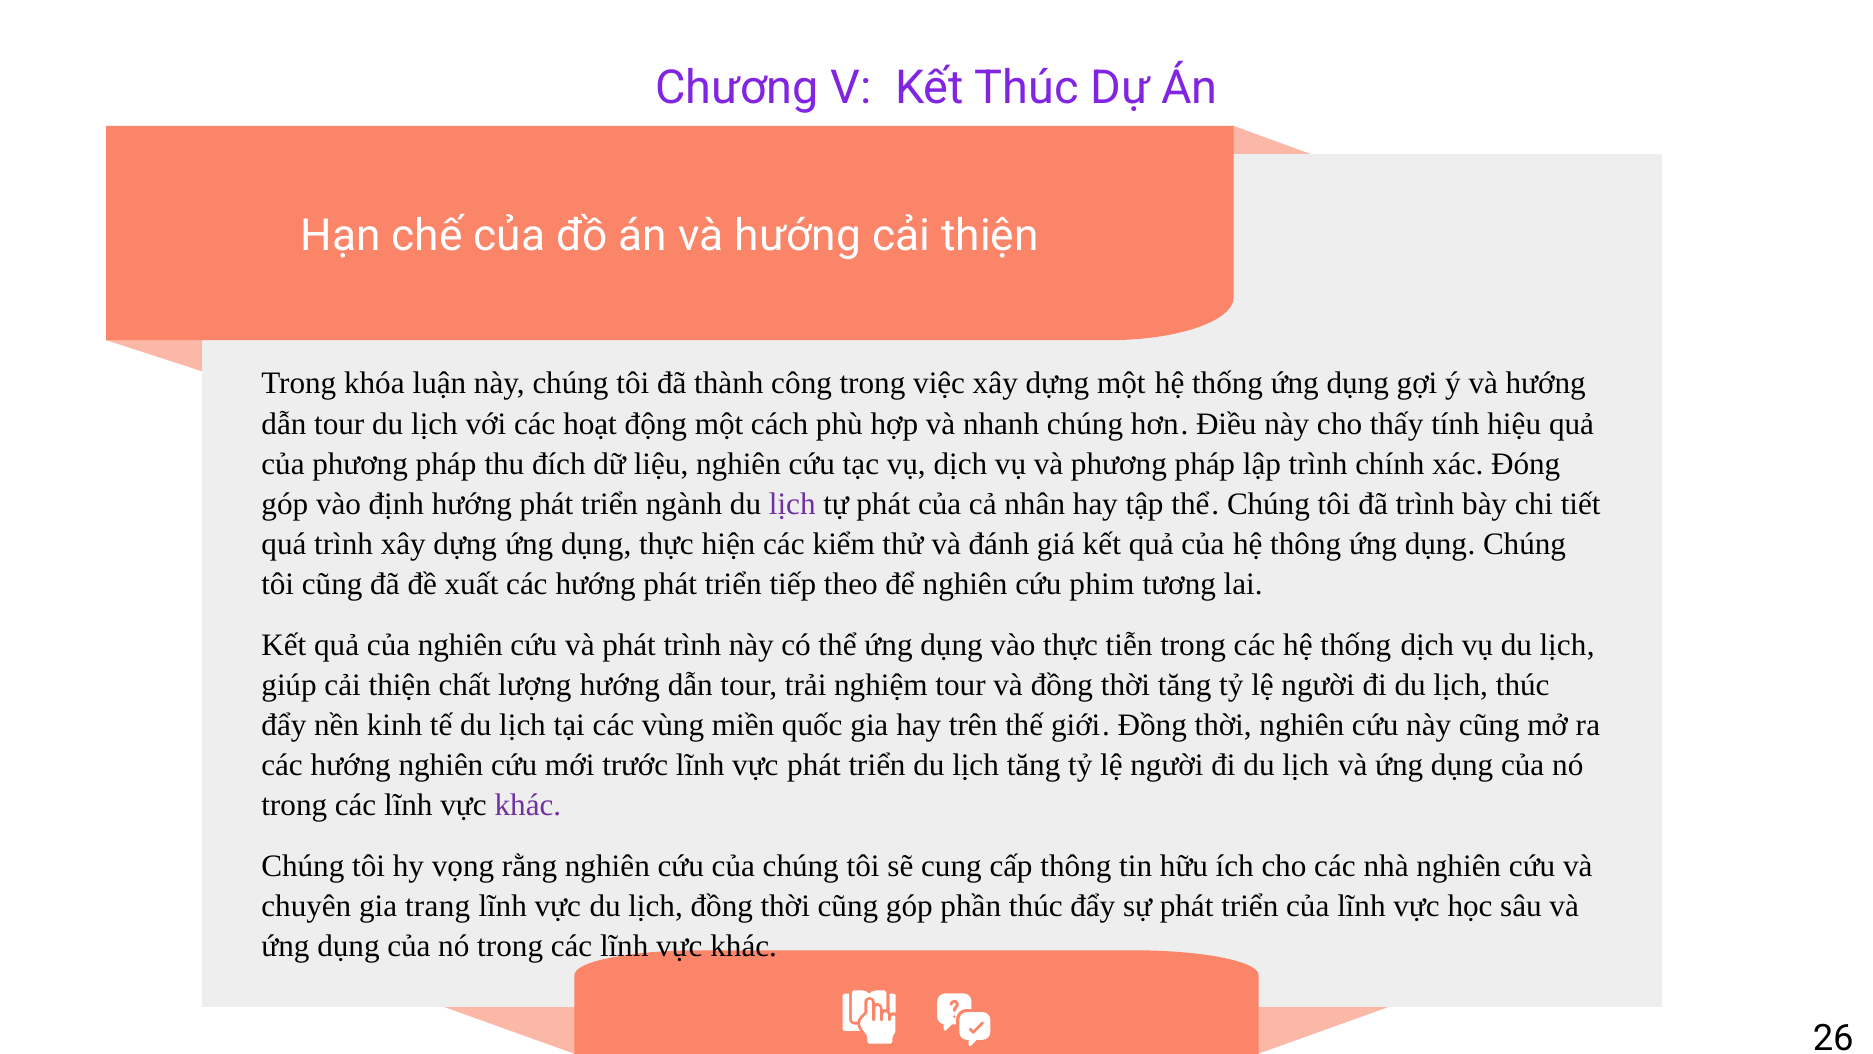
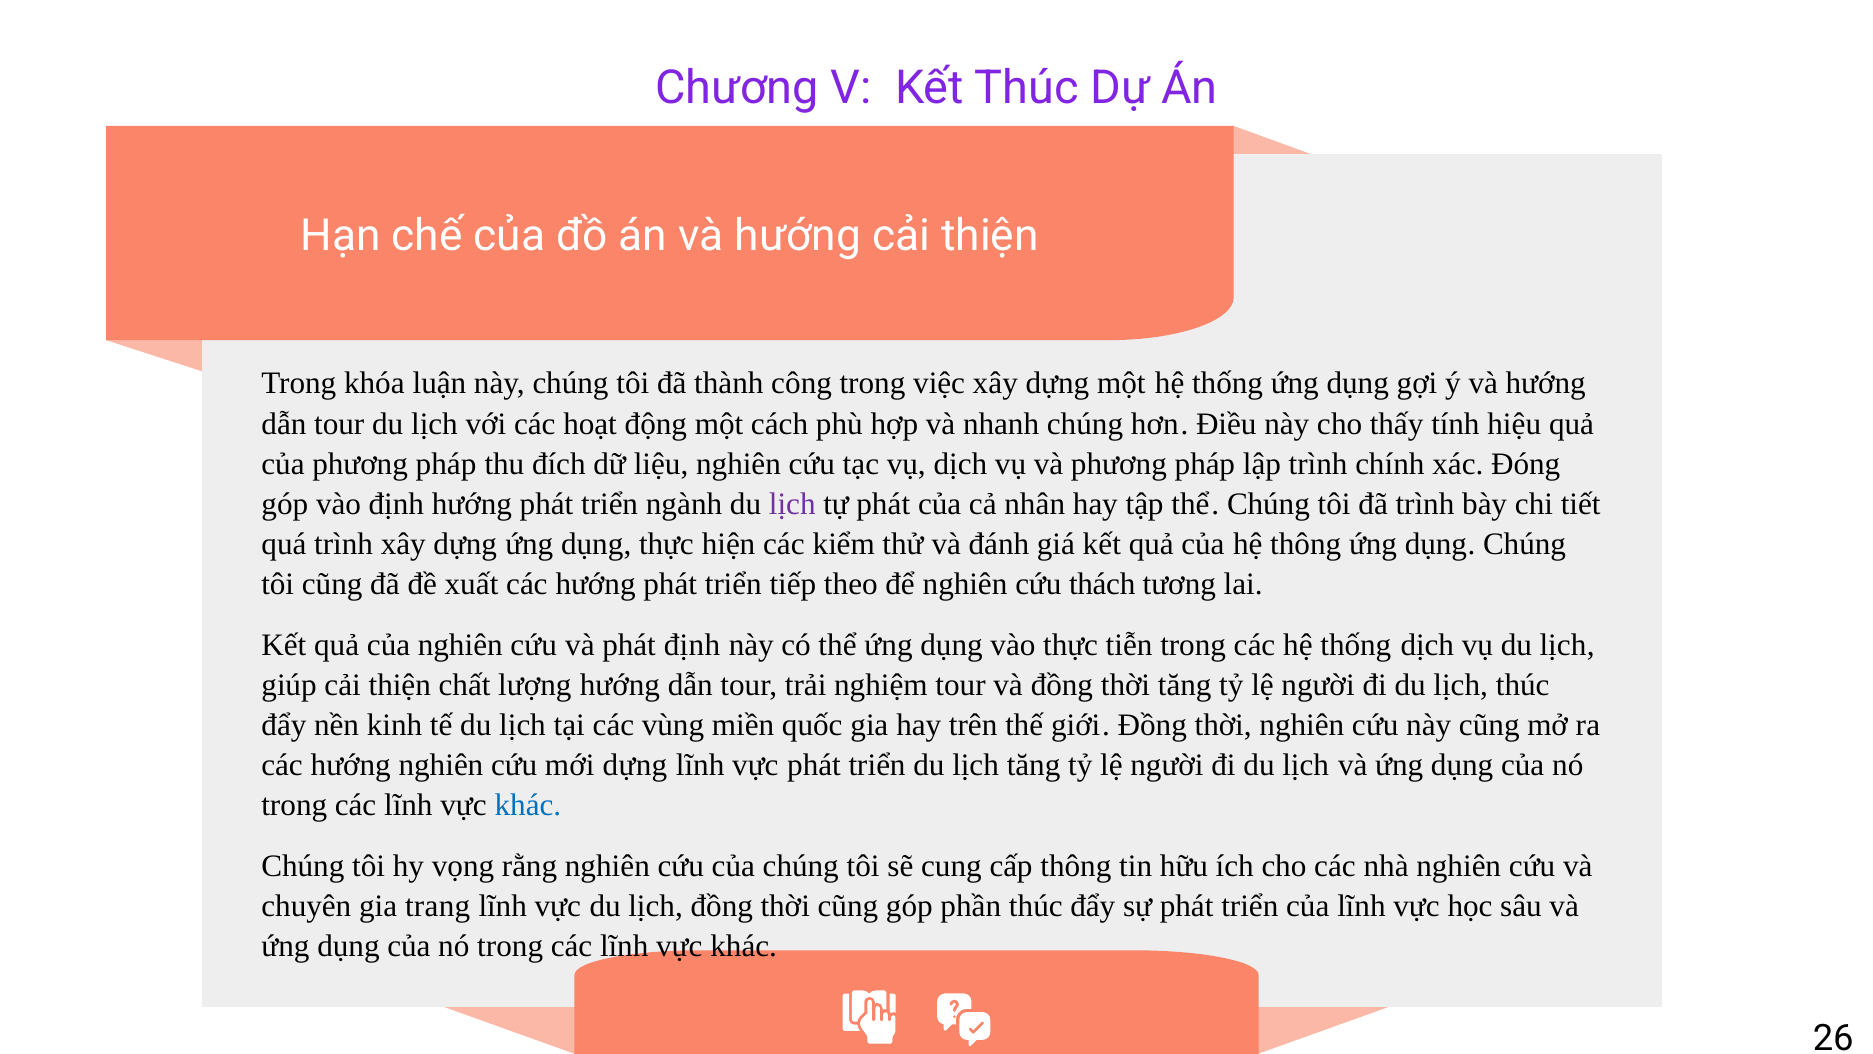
phim: phim -> thách (1102, 584)
phát trình: trình -> định (692, 645)
mới trước: trước -> dựng (635, 765)
khác colour: purple -> blue (528, 805)
